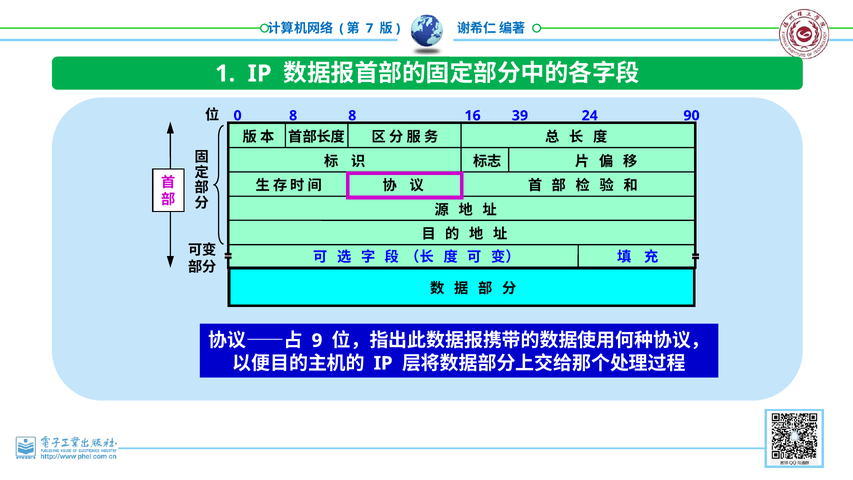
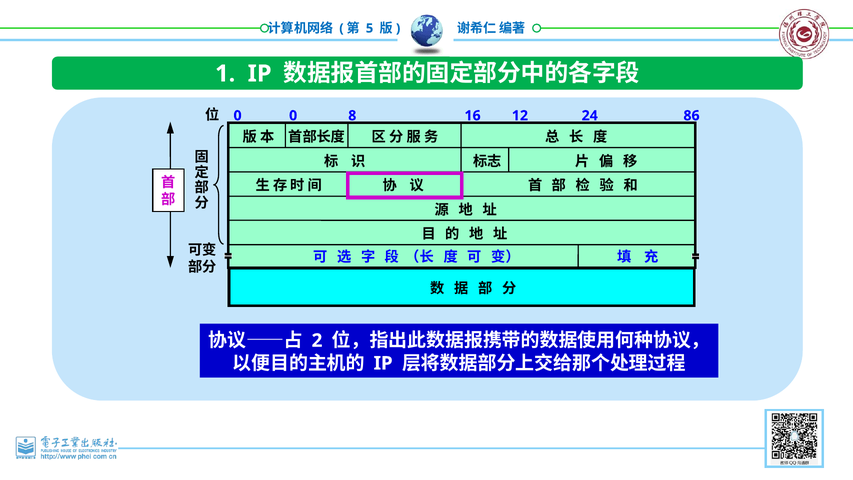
7: 7 -> 5 (370, 28)
0 8: 8 -> 0 (293, 116)
39: 39 -> 12 (520, 116)
90: 90 -> 86 (692, 116)
9: 9 -> 2 (317, 340)
